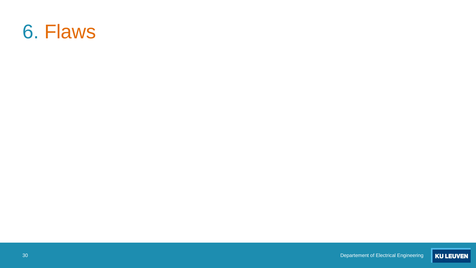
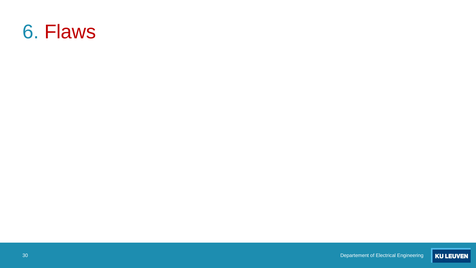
Flaws colour: orange -> red (70, 32)
